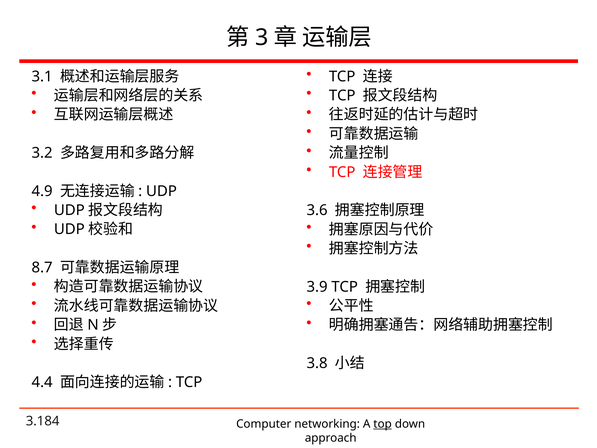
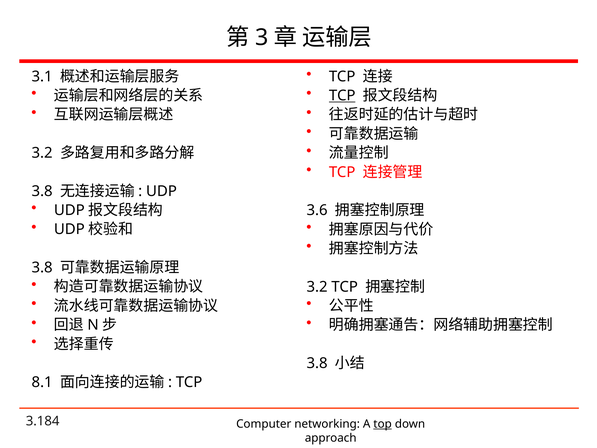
TCP underline: none -> present (342, 96)
4.9: 4.9 -> 3.8 (42, 191)
8.7: 8.7 -> 3.8 (42, 267)
3.9: 3.9 -> 3.2 (317, 287)
4.4: 4.4 -> 8.1 (42, 382)
